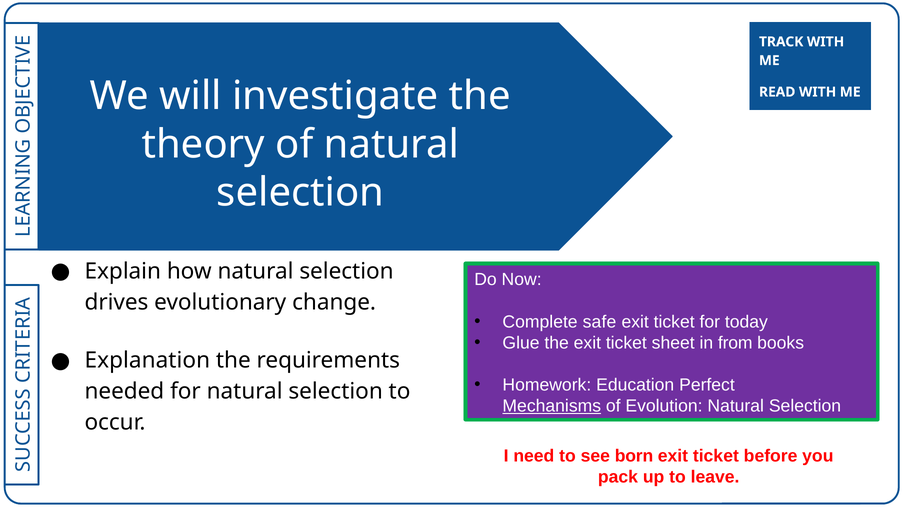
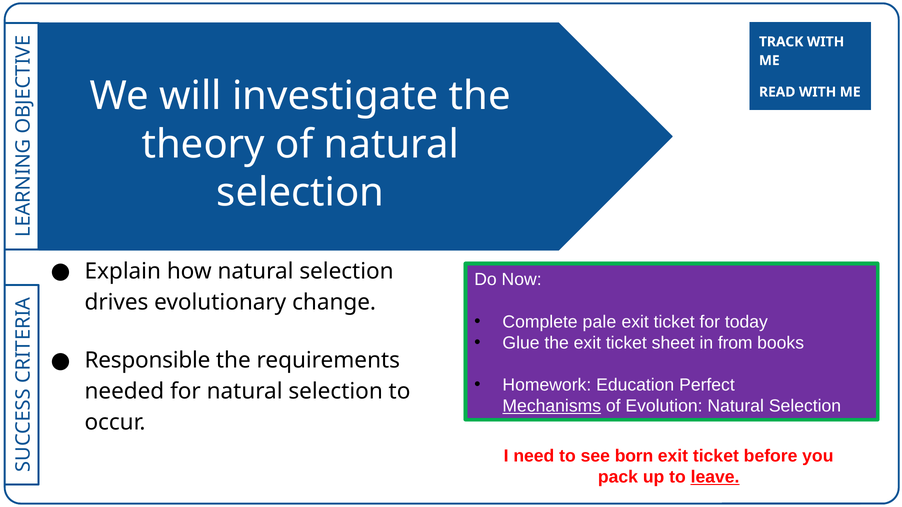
safe: safe -> pale (599, 322)
Explanation: Explanation -> Responsible (147, 361)
leave underline: none -> present (715, 477)
